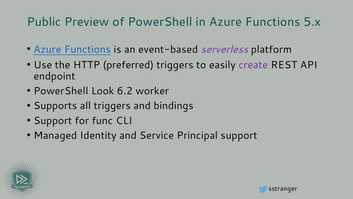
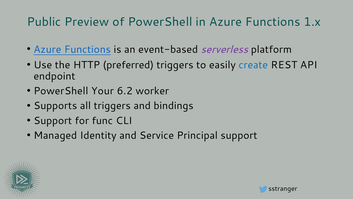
5.x: 5.x -> 1.x (312, 22)
create colour: purple -> blue (253, 65)
Look: Look -> Your (103, 91)
